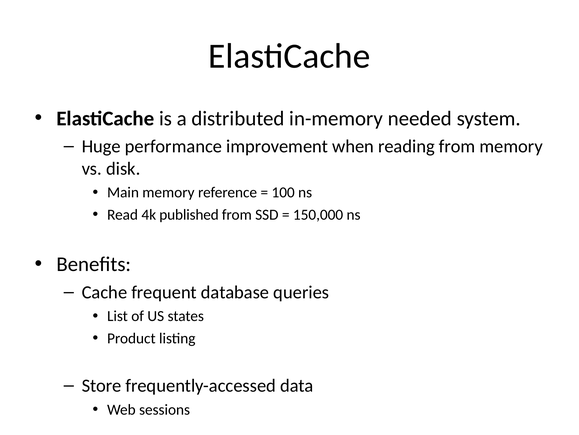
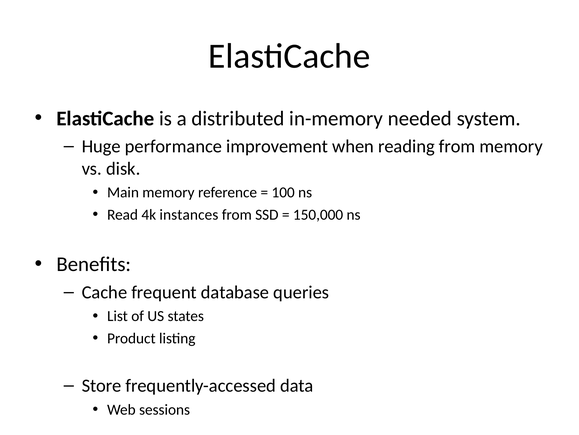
published: published -> instances (189, 214)
